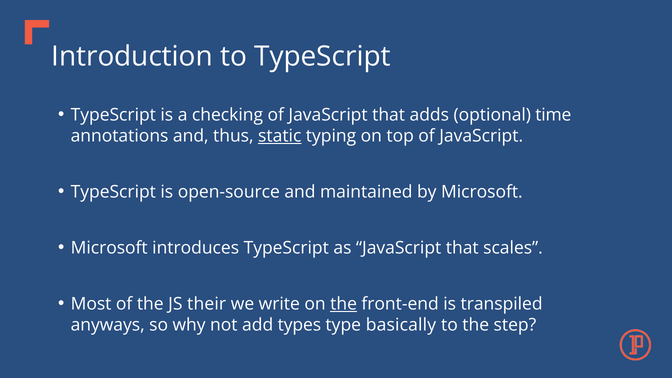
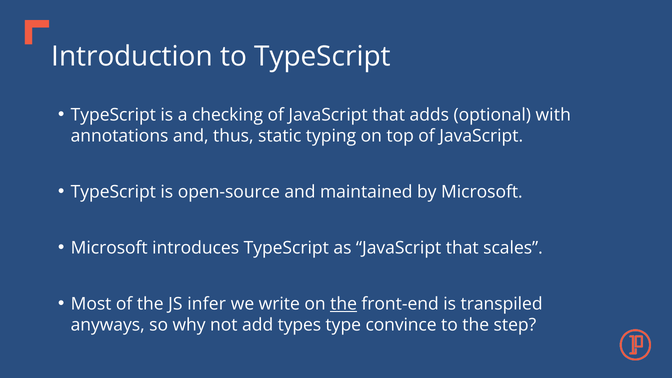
time: time -> with (553, 115)
static underline: present -> none (280, 136)
their: their -> infer (207, 304)
basically: basically -> convince (401, 325)
